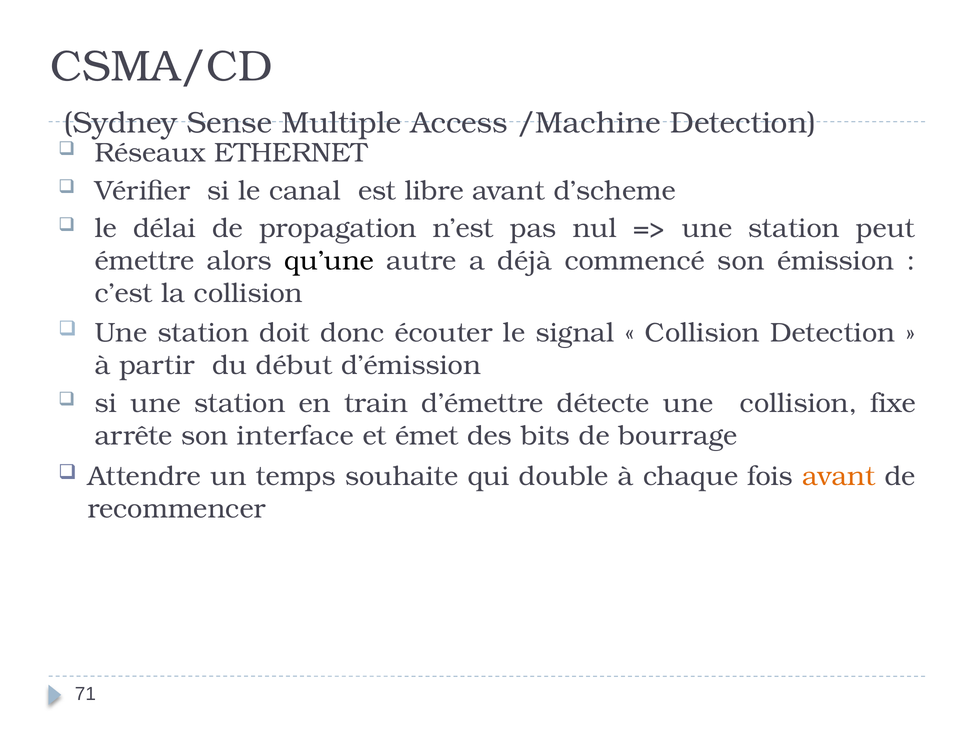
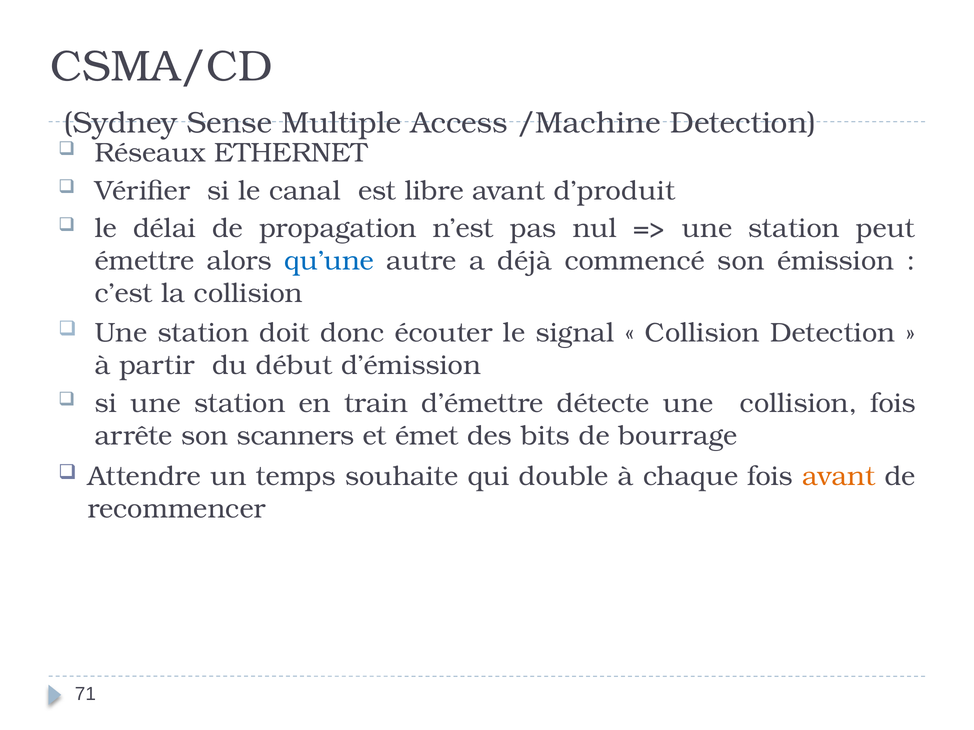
d’scheme: d’scheme -> d’produit (615, 191)
qu’une colour: black -> blue (329, 261)
collision fixe: fixe -> fois (893, 403)
interface: interface -> scanners (296, 436)
